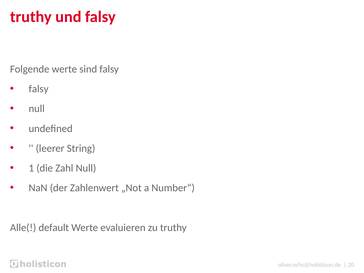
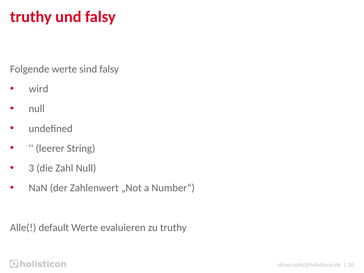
falsy: falsy -> wird (39, 89)
1: 1 -> 3 (31, 168)
